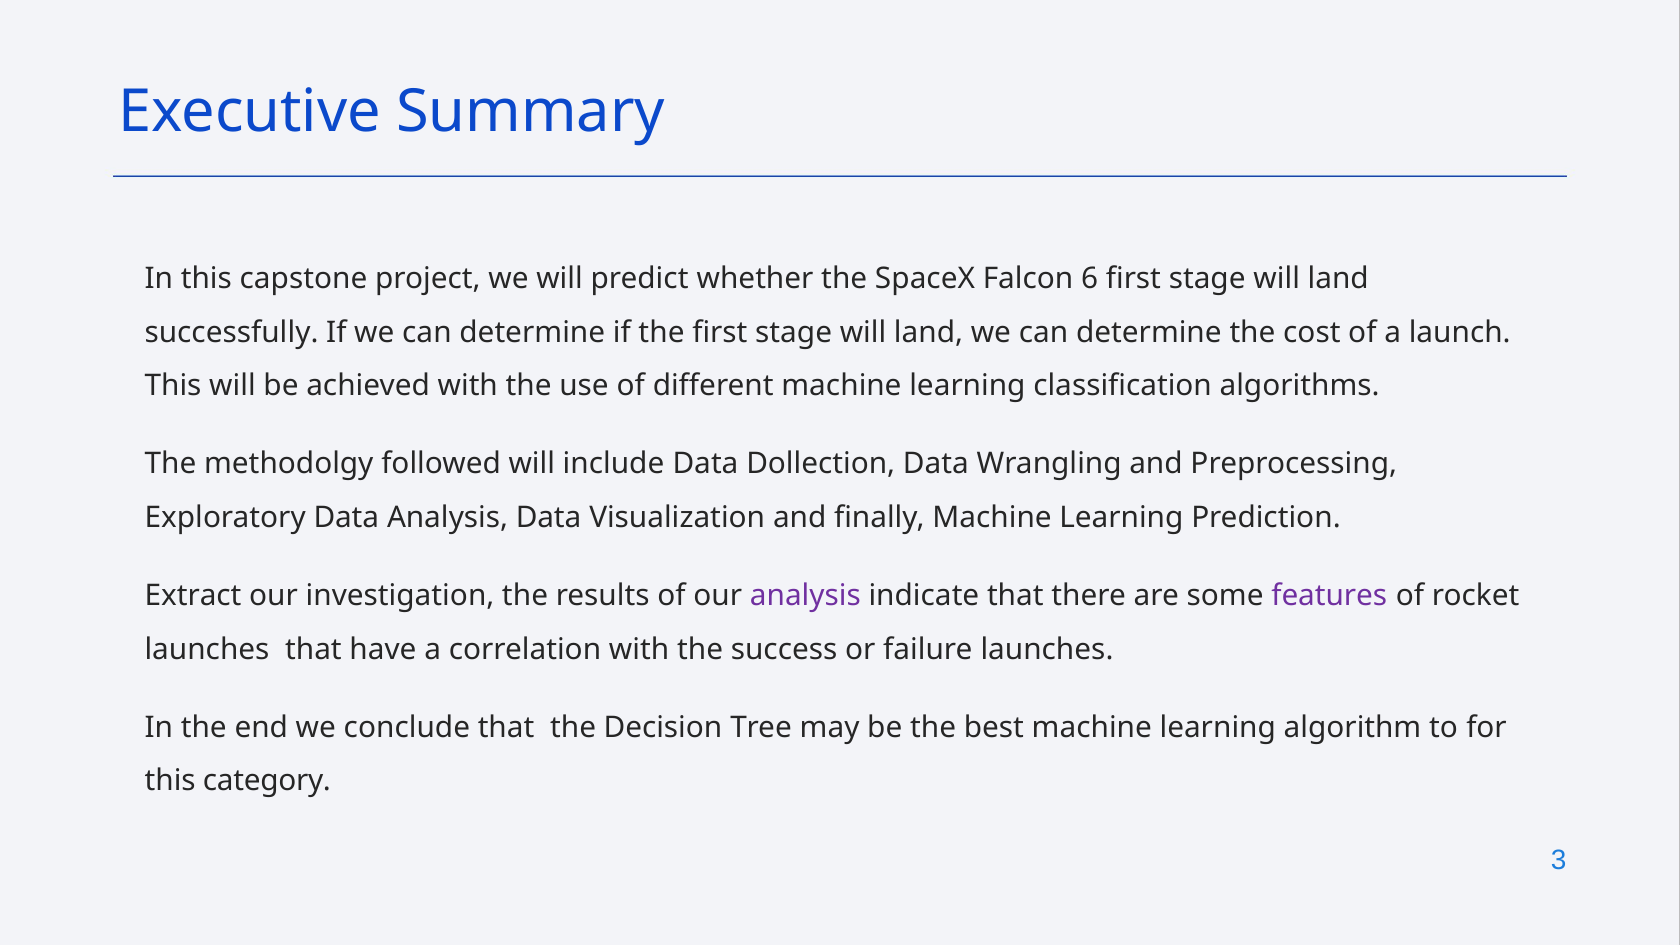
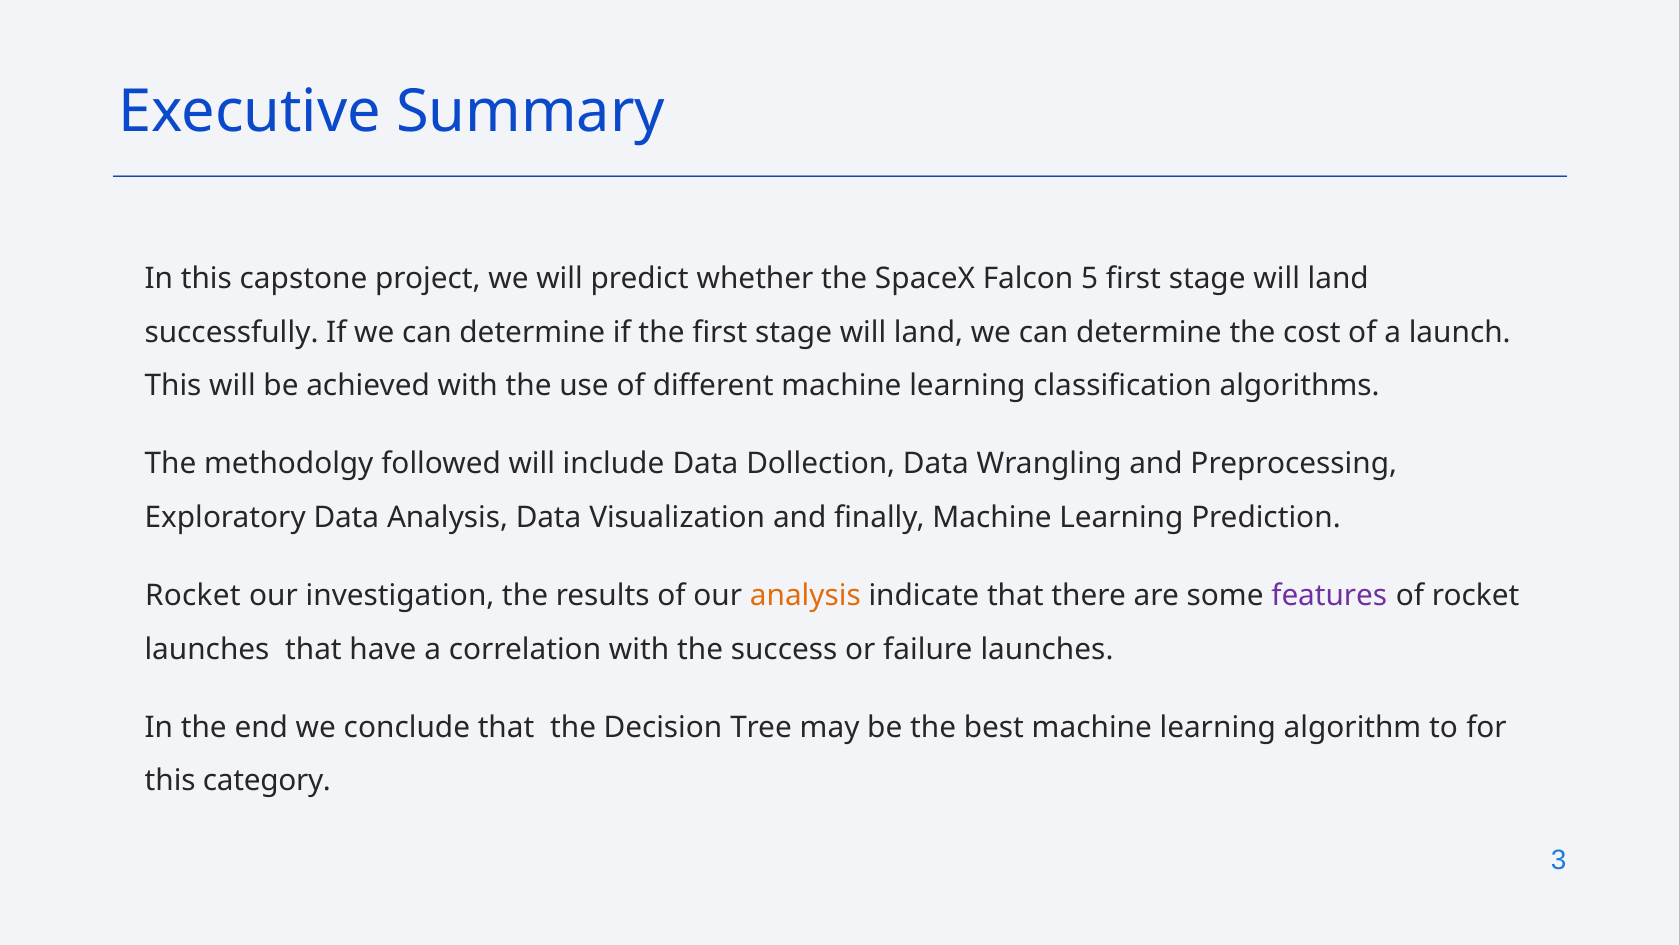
6: 6 -> 5 (1090, 279)
Extract: Extract -> Rocket (193, 596)
analysis colour: purple -> orange (805, 596)
